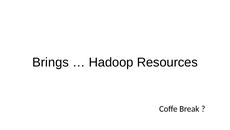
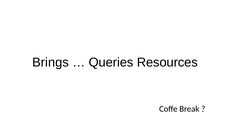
Hadoop: Hadoop -> Queries (111, 62)
